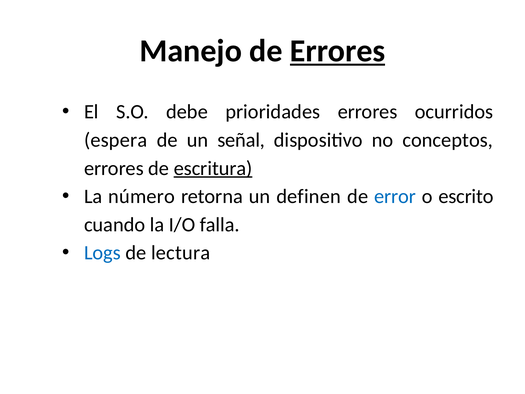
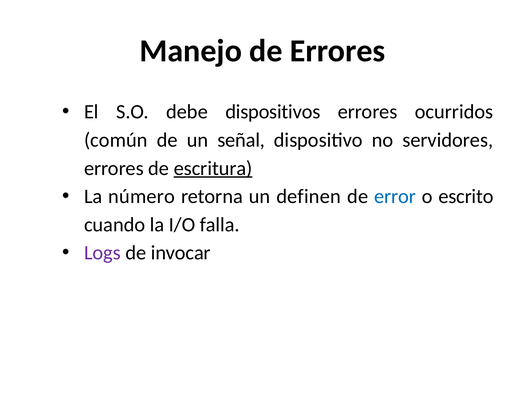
Errores underline: present -> none (338, 51)
prioridades: prioridades -> dispositivos (273, 112)
espera: espera -> común (116, 140)
conceptos: conceptos -> servidores (448, 140)
Logs colour: blue -> purple (102, 253)
lectura: lectura -> invocar (181, 253)
